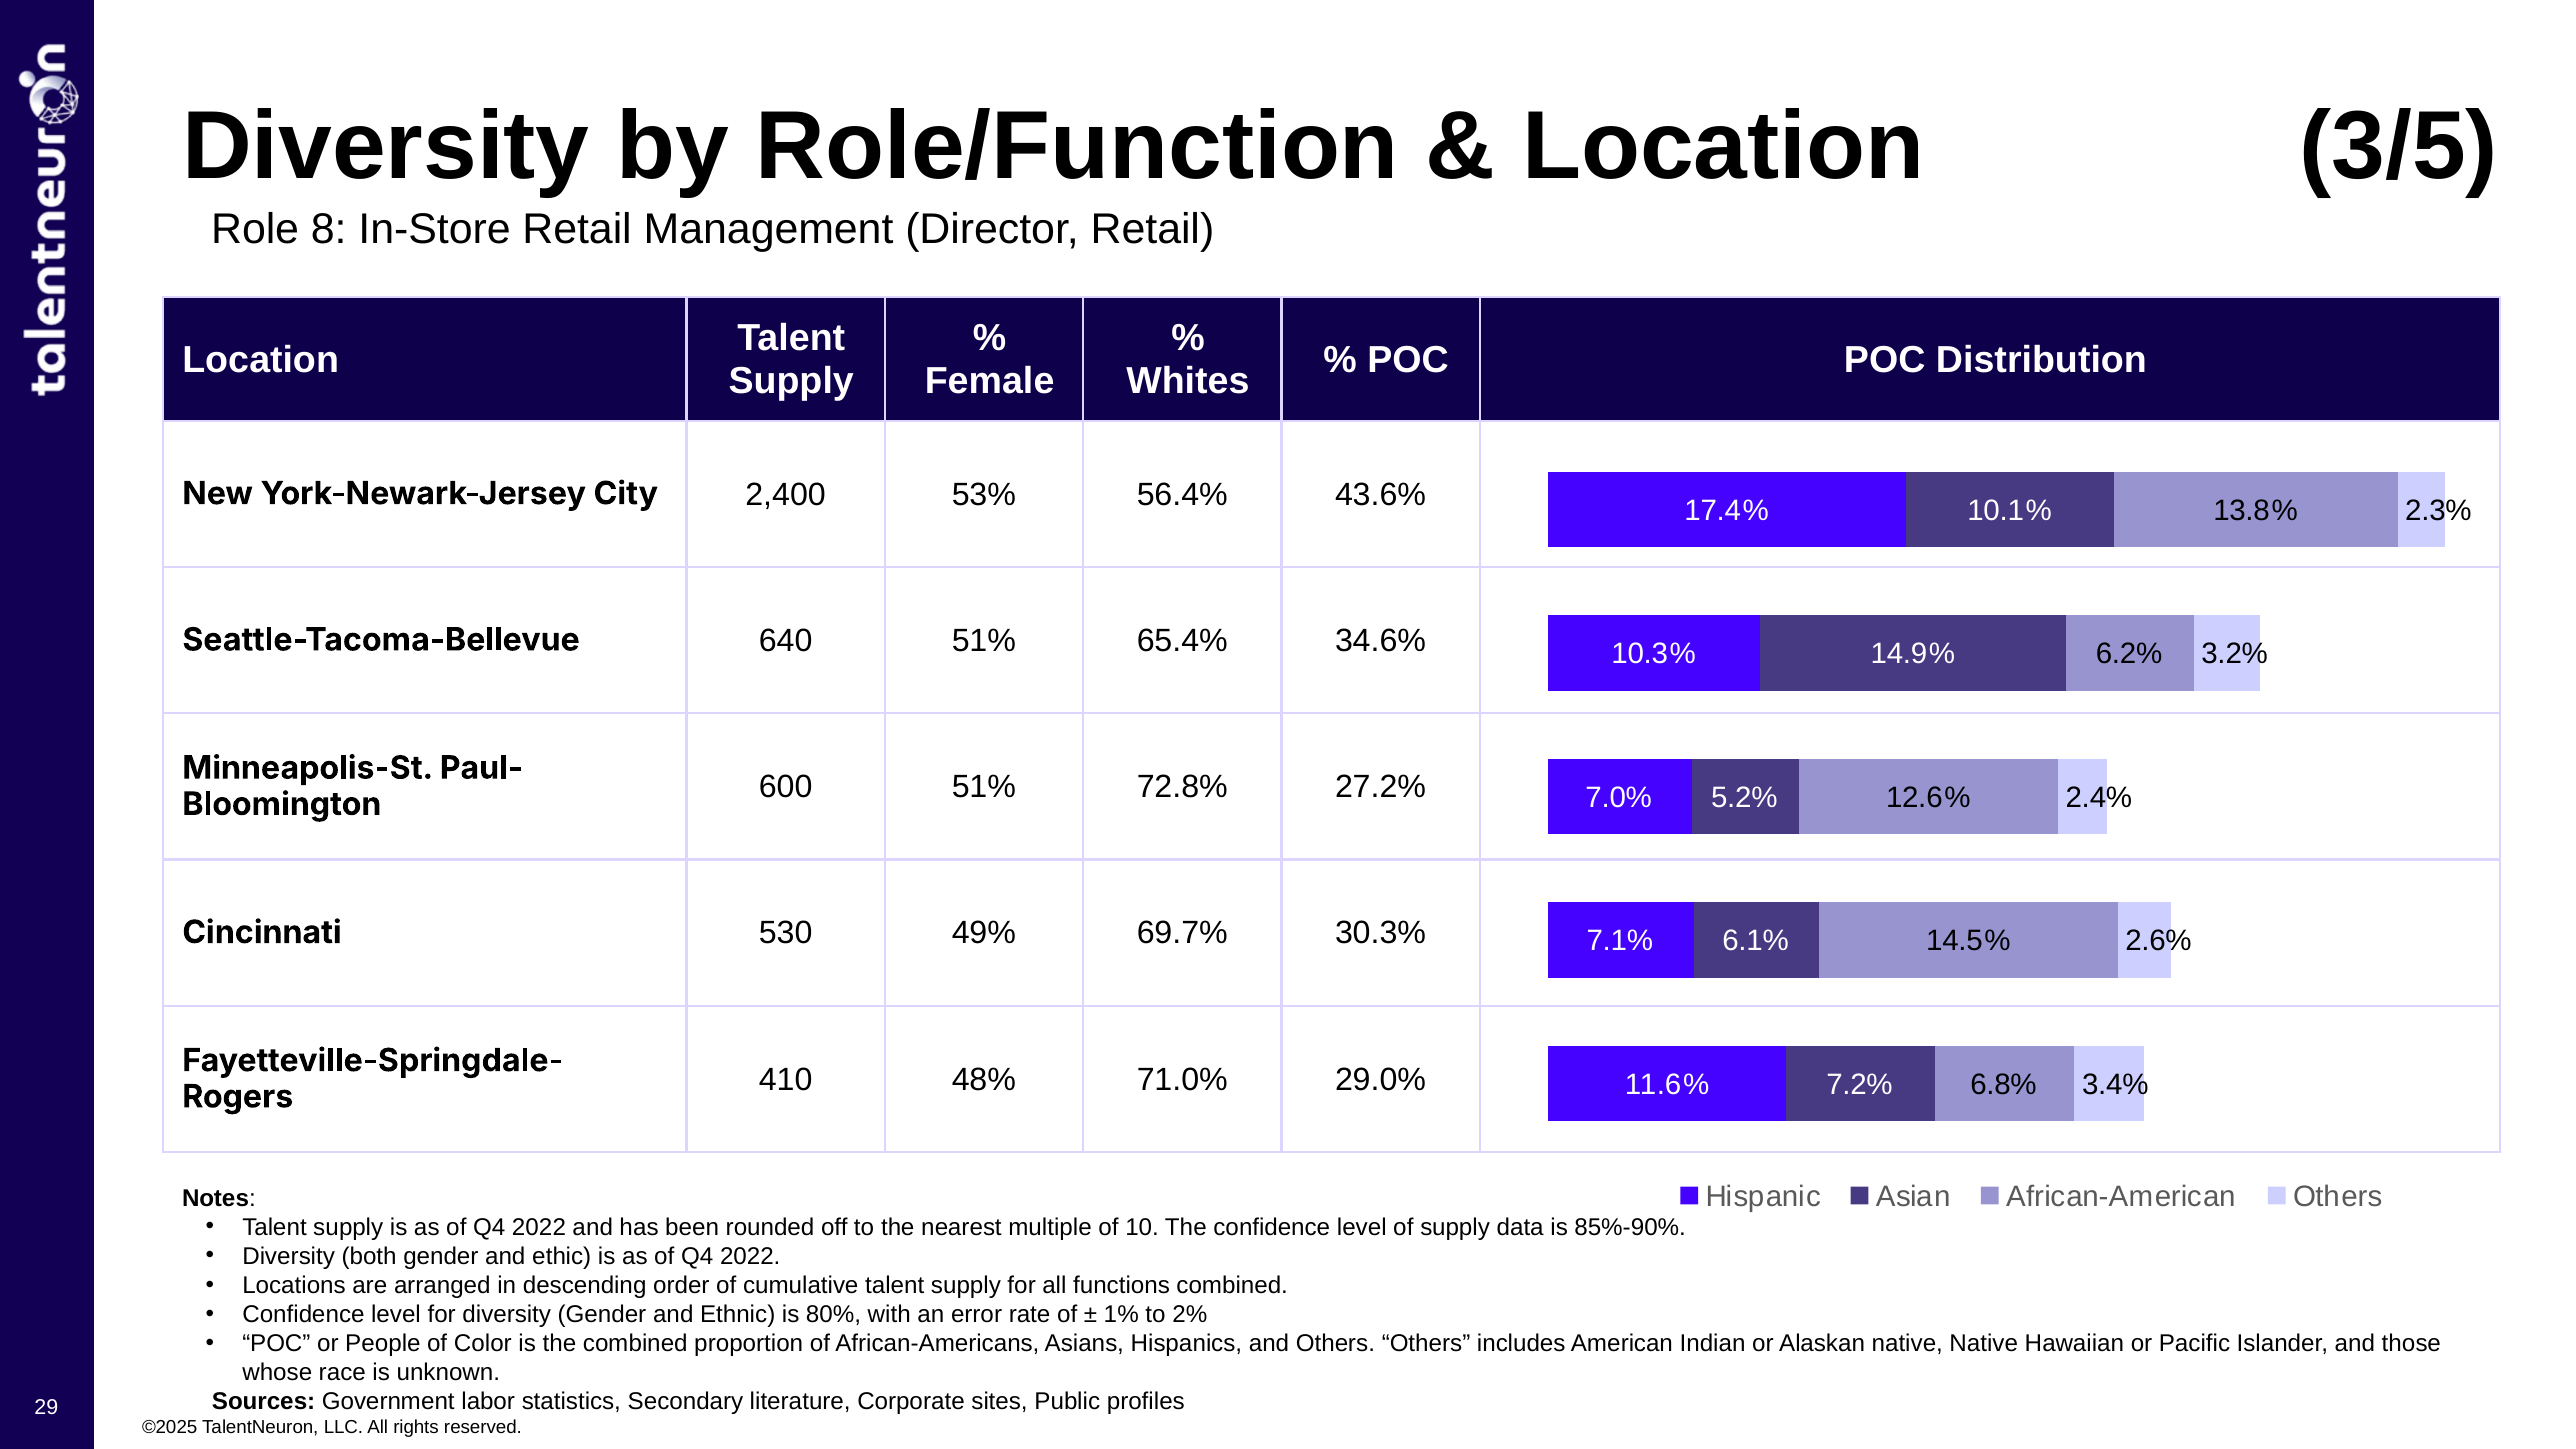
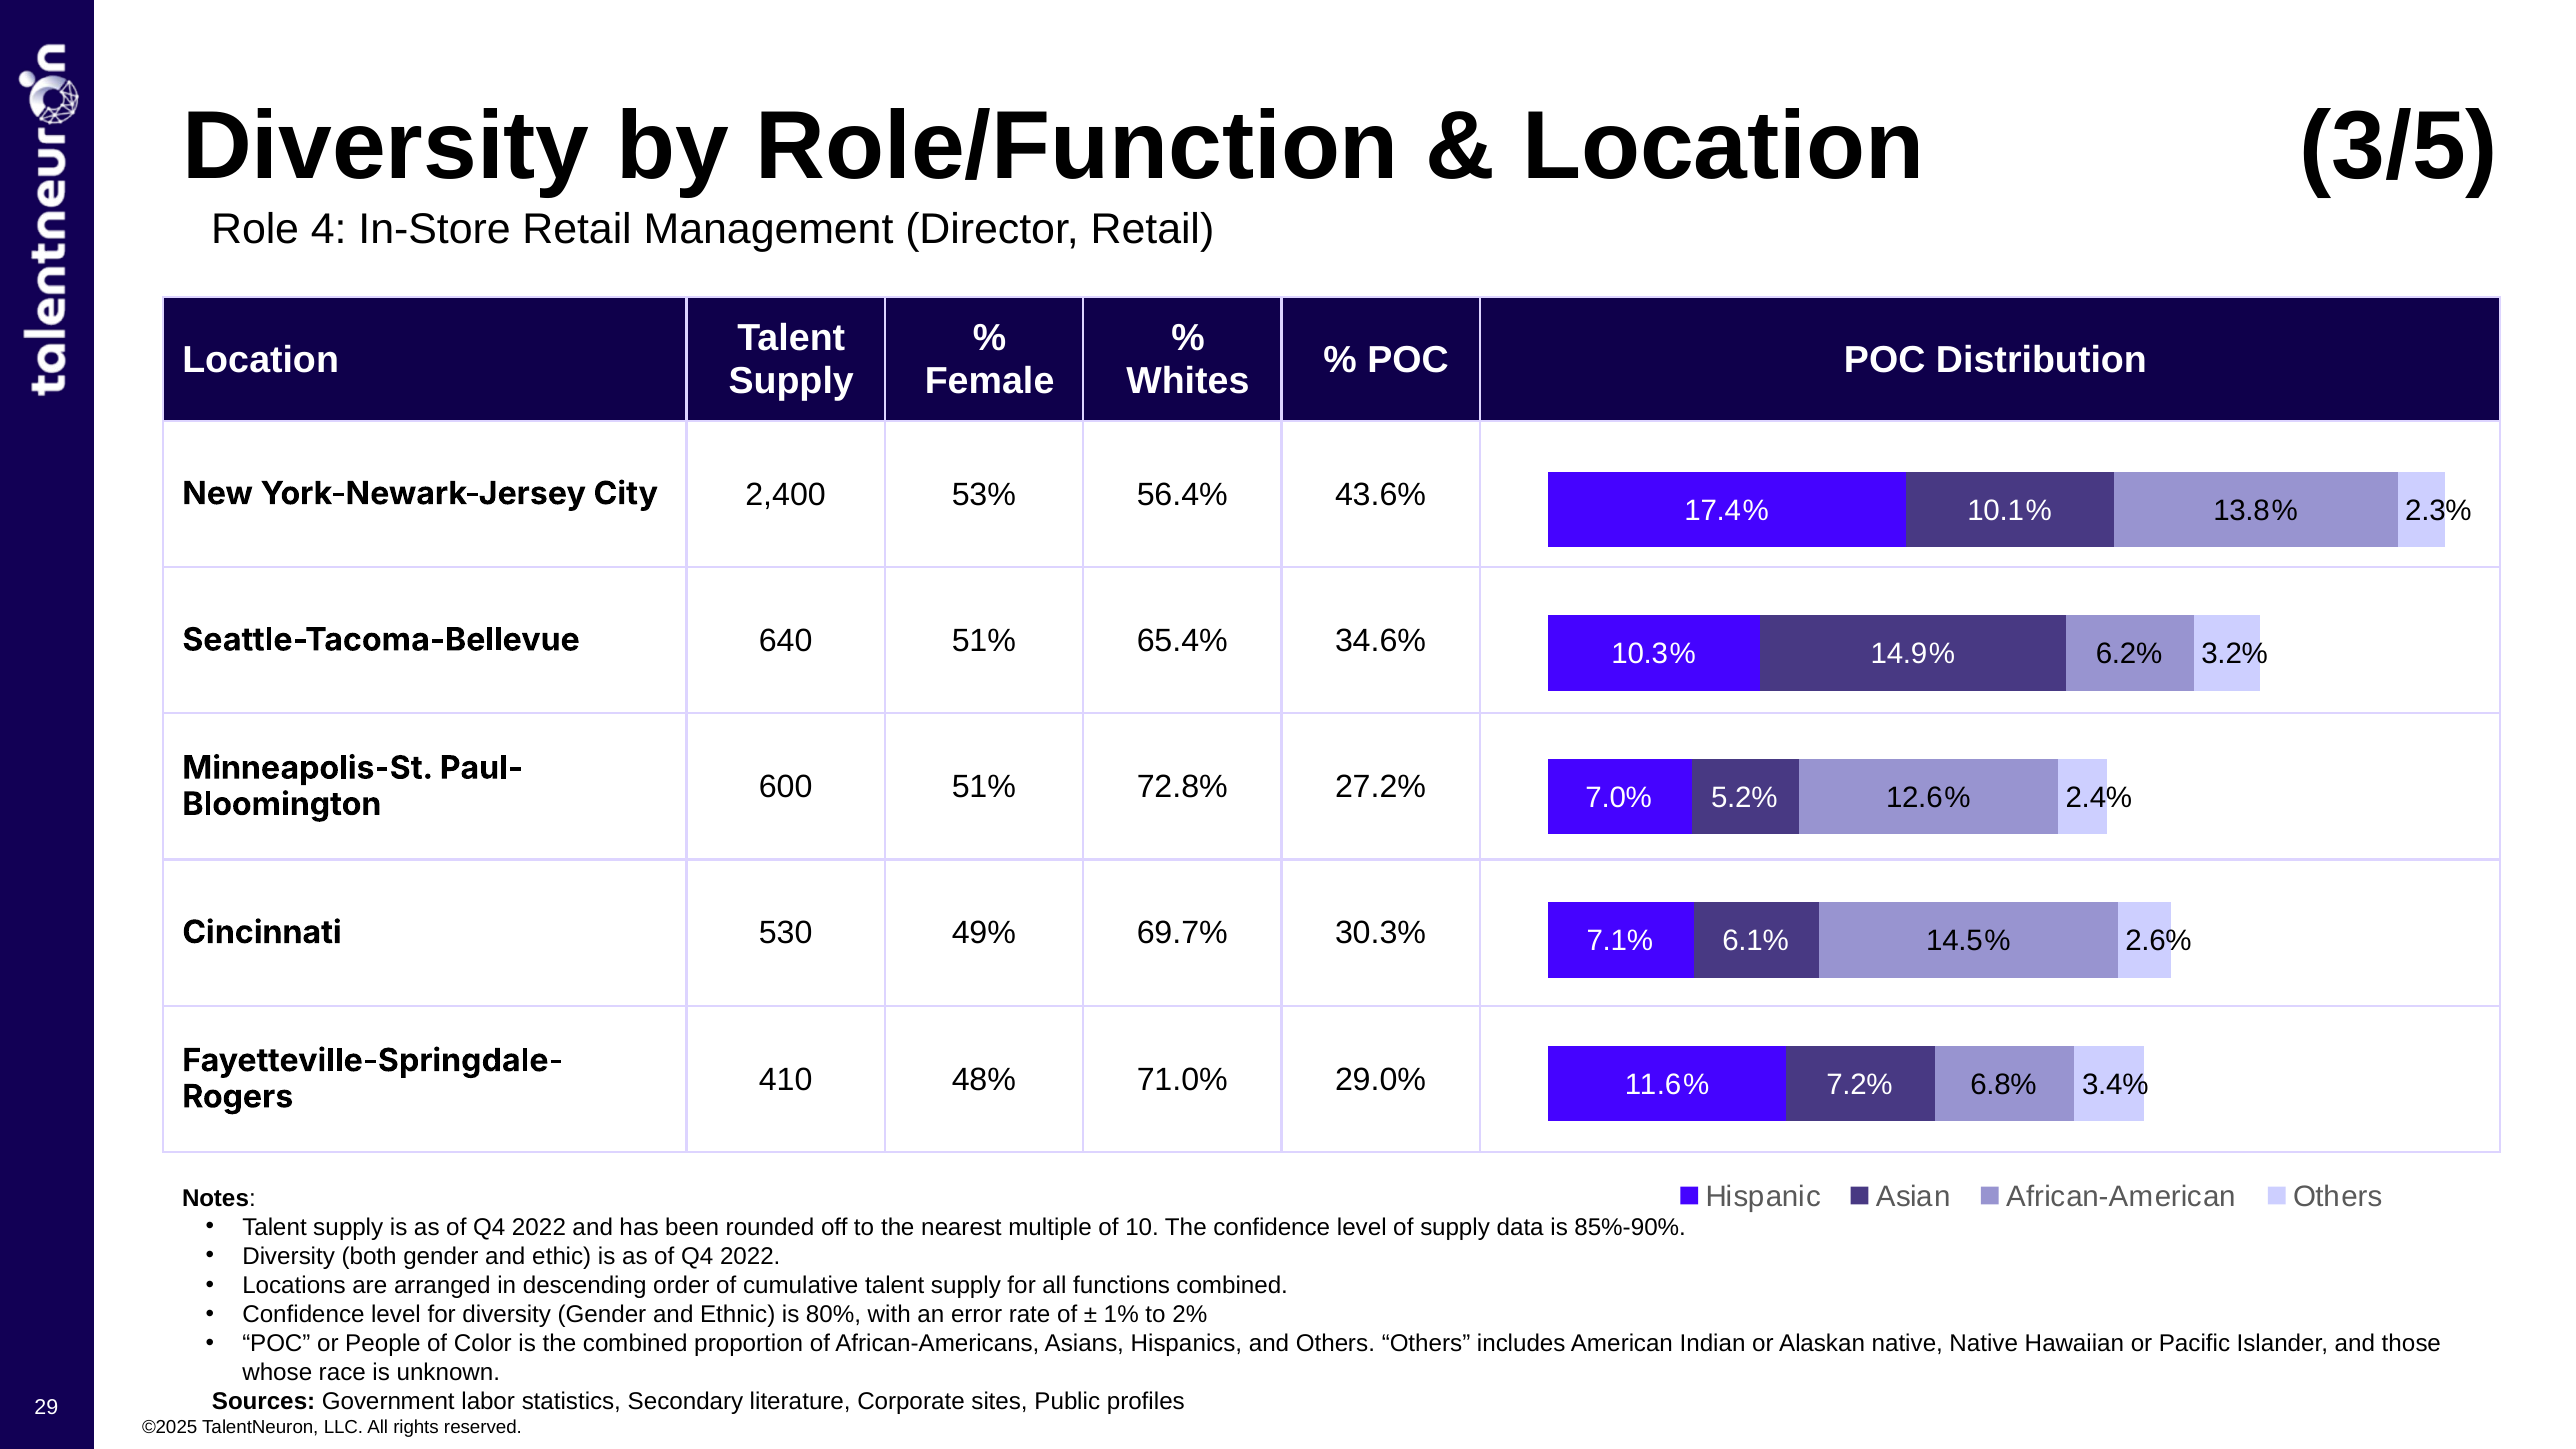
8: 8 -> 4 (329, 229)
